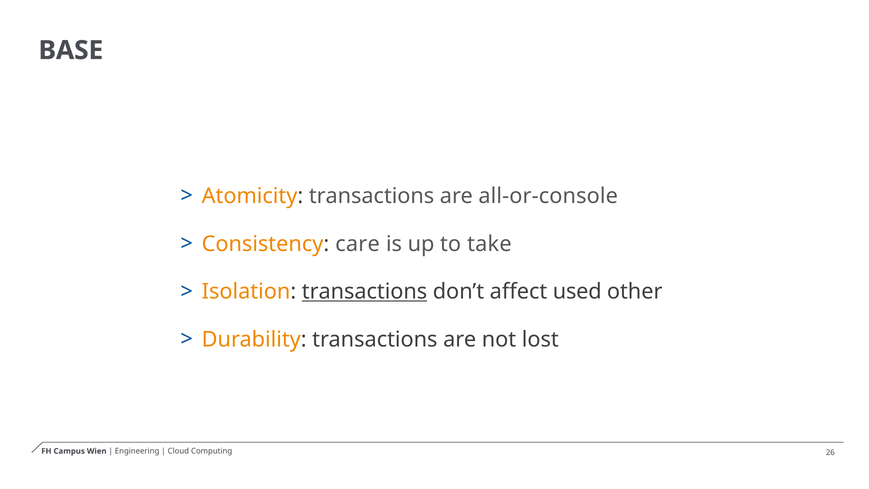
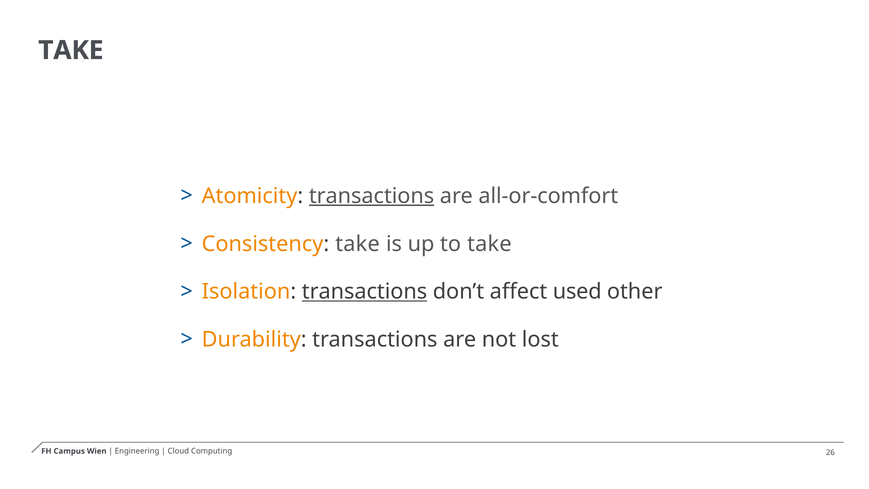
BASE: BASE -> TAKE (71, 50)
transactions underline: none -> present (372, 196)
all-or-console: all-or-console -> all-or-comfort (548, 196)
Consistency care: care -> take (358, 244)
